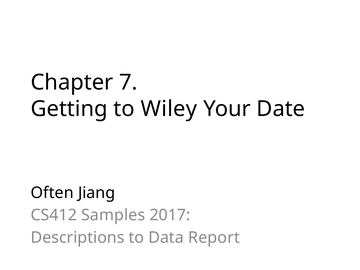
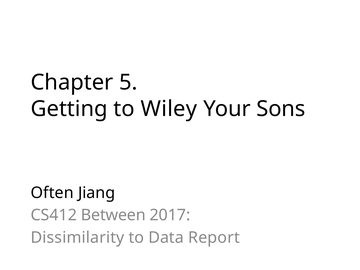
7: 7 -> 5 (128, 82)
Date: Date -> Sons (281, 109)
Samples: Samples -> Between (113, 215)
Descriptions: Descriptions -> Dissimilarity (77, 238)
